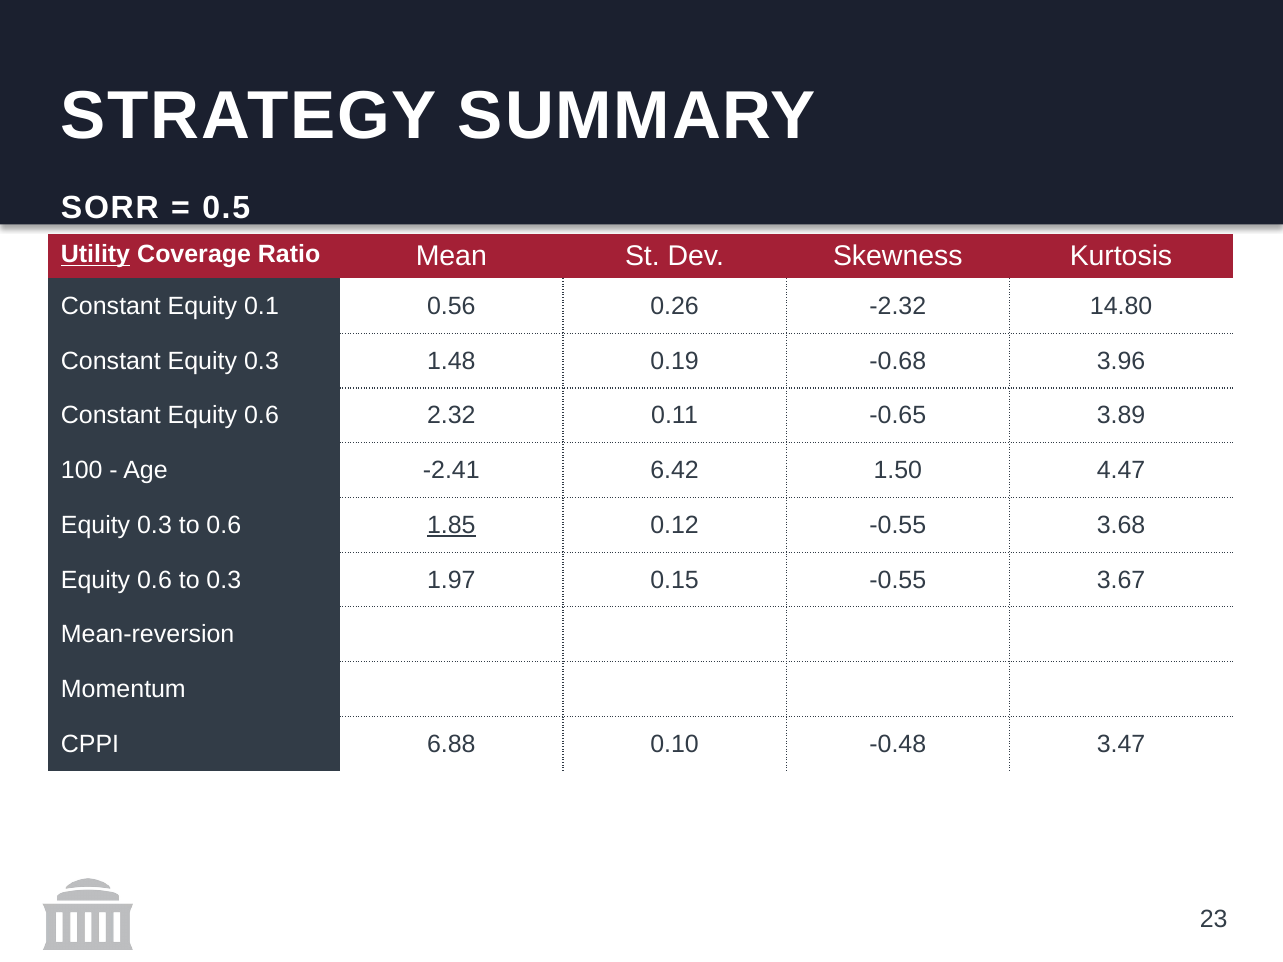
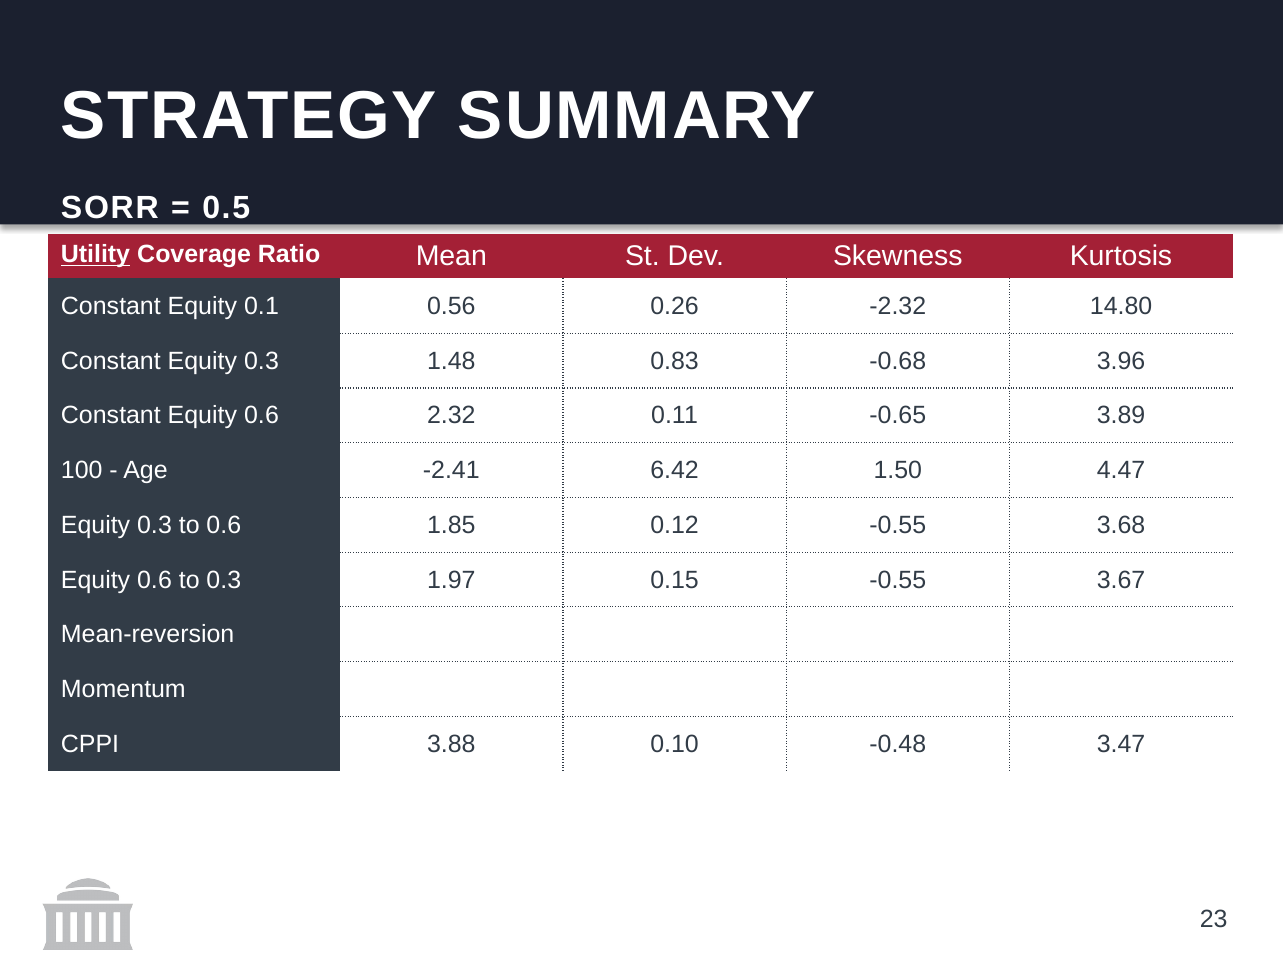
0.19: 0.19 -> 0.83 (675, 361)
1.85 underline: present -> none (451, 525)
6.88: 6.88 -> 3.88 (451, 744)
